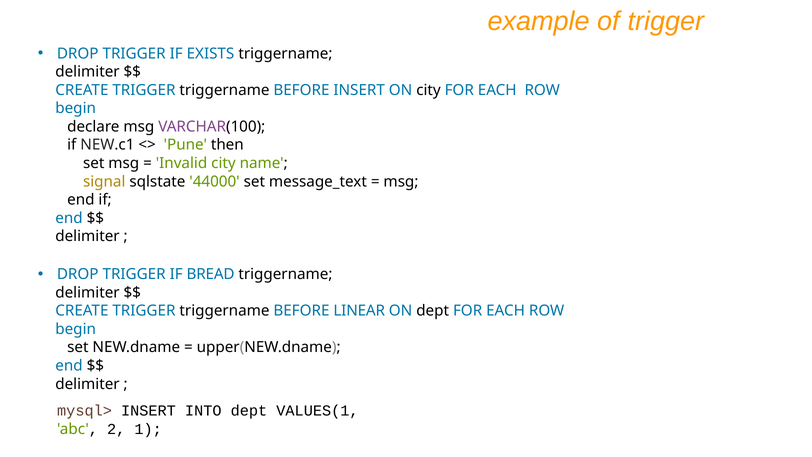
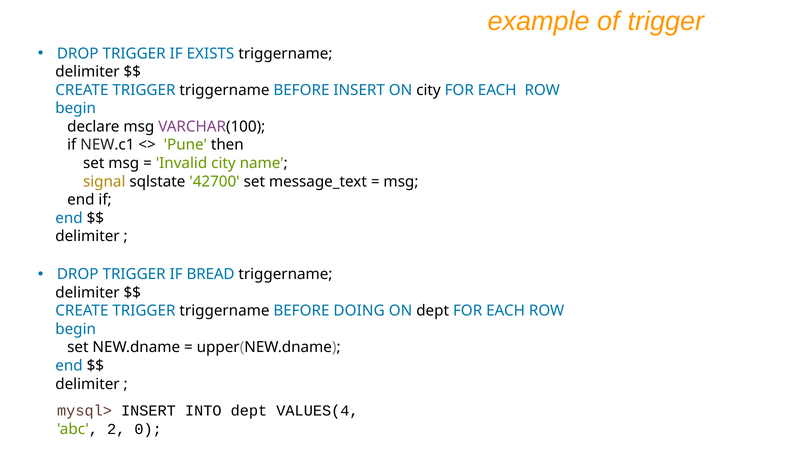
44000: 44000 -> 42700 (214, 181)
LINEAR: LINEAR -> DOING (359, 311)
VALUES(1: VALUES(1 -> VALUES(4 (317, 411)
1: 1 -> 0 (148, 429)
